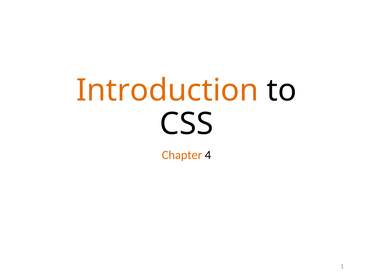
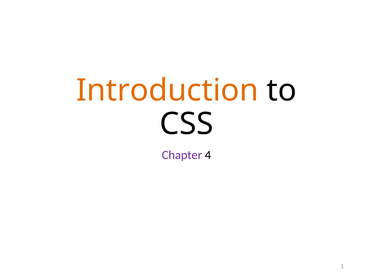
Chapter colour: orange -> purple (182, 155)
